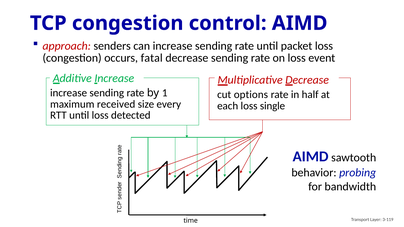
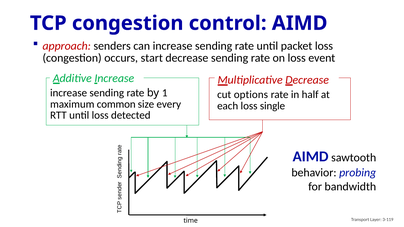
fatal: fatal -> start (152, 58)
received: received -> common (116, 104)
